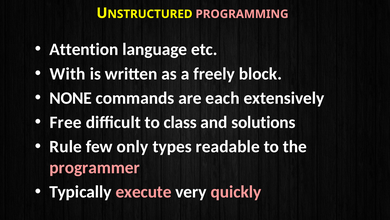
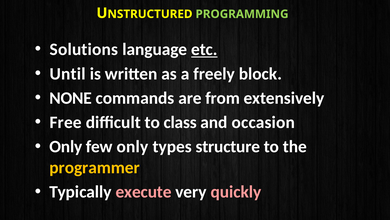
PROGRAMMING colour: pink -> light green (242, 14)
Attention: Attention -> Solutions (84, 49)
etc underline: none -> present (204, 49)
With: With -> Until (68, 74)
each: each -> from (223, 98)
solutions: solutions -> occasion (263, 122)
Rule: Rule -> Only (66, 146)
readable: readable -> structure (228, 146)
programmer colour: pink -> yellow (95, 167)
